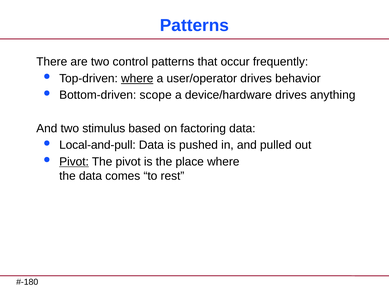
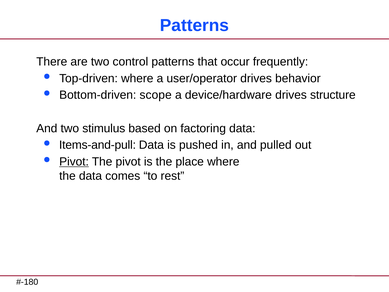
where underline: present -> none (137, 78)
anything: anything -> structure (333, 95)
Local-and-pull: Local-and-pull -> Items-and-pull (97, 145)
